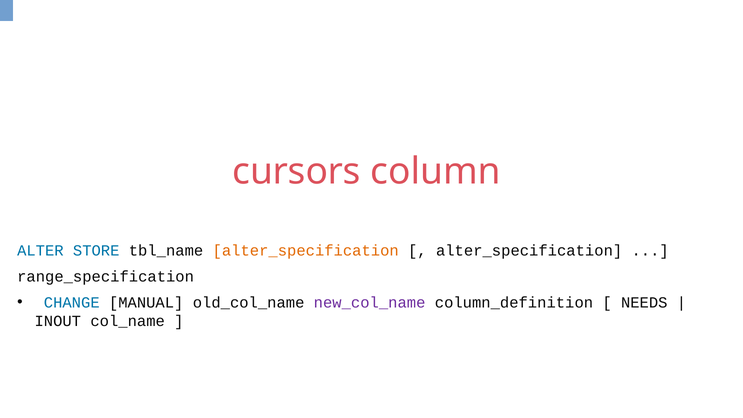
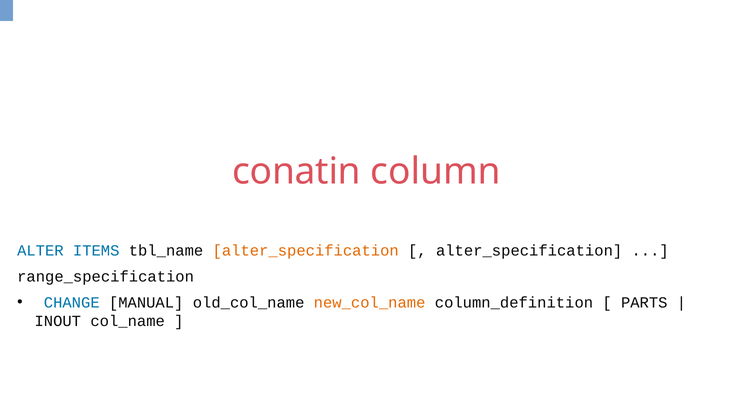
cursors: cursors -> conatin (297, 172)
STORE: STORE -> ITEMS (96, 251)
new_col_name colour: purple -> orange (370, 303)
NEEDS: NEEDS -> PARTS (644, 303)
